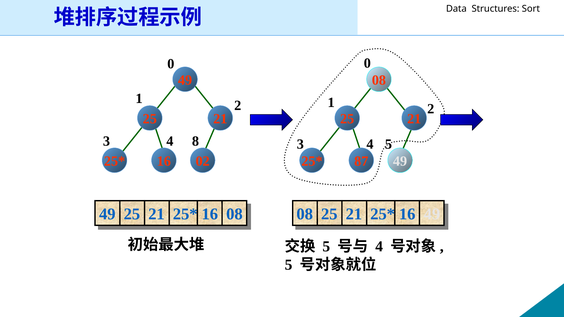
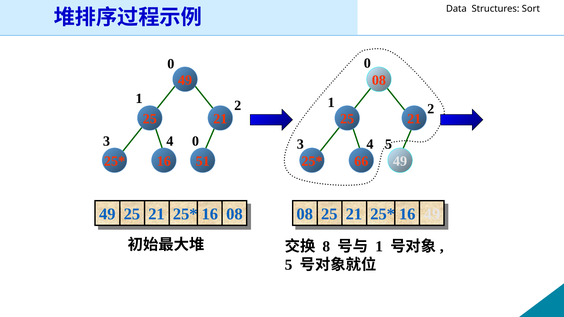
4 8: 8 -> 0 (195, 141)
02: 02 -> 51 (203, 161)
87: 87 -> 66 (361, 161)
5: 5 -> 8 (326, 247)
4: 4 -> 1 (379, 247)
